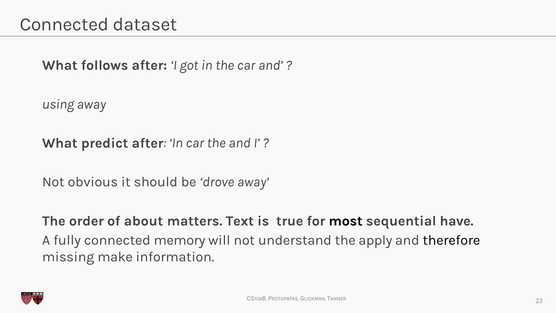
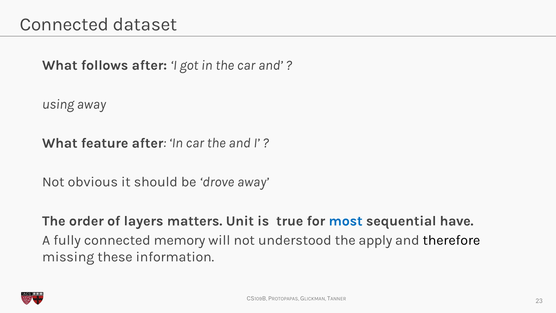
predict: predict -> feature (105, 143)
about: about -> layers (144, 221)
Text: Text -> Unit (240, 221)
most colour: black -> blue (346, 221)
understand: understand -> understood (295, 240)
make: make -> these (115, 257)
